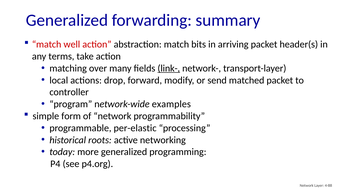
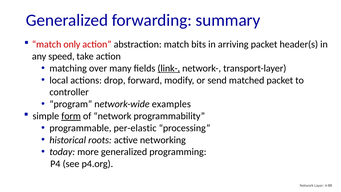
well: well -> only (72, 44)
terms: terms -> speed (61, 56)
form underline: none -> present (71, 116)
